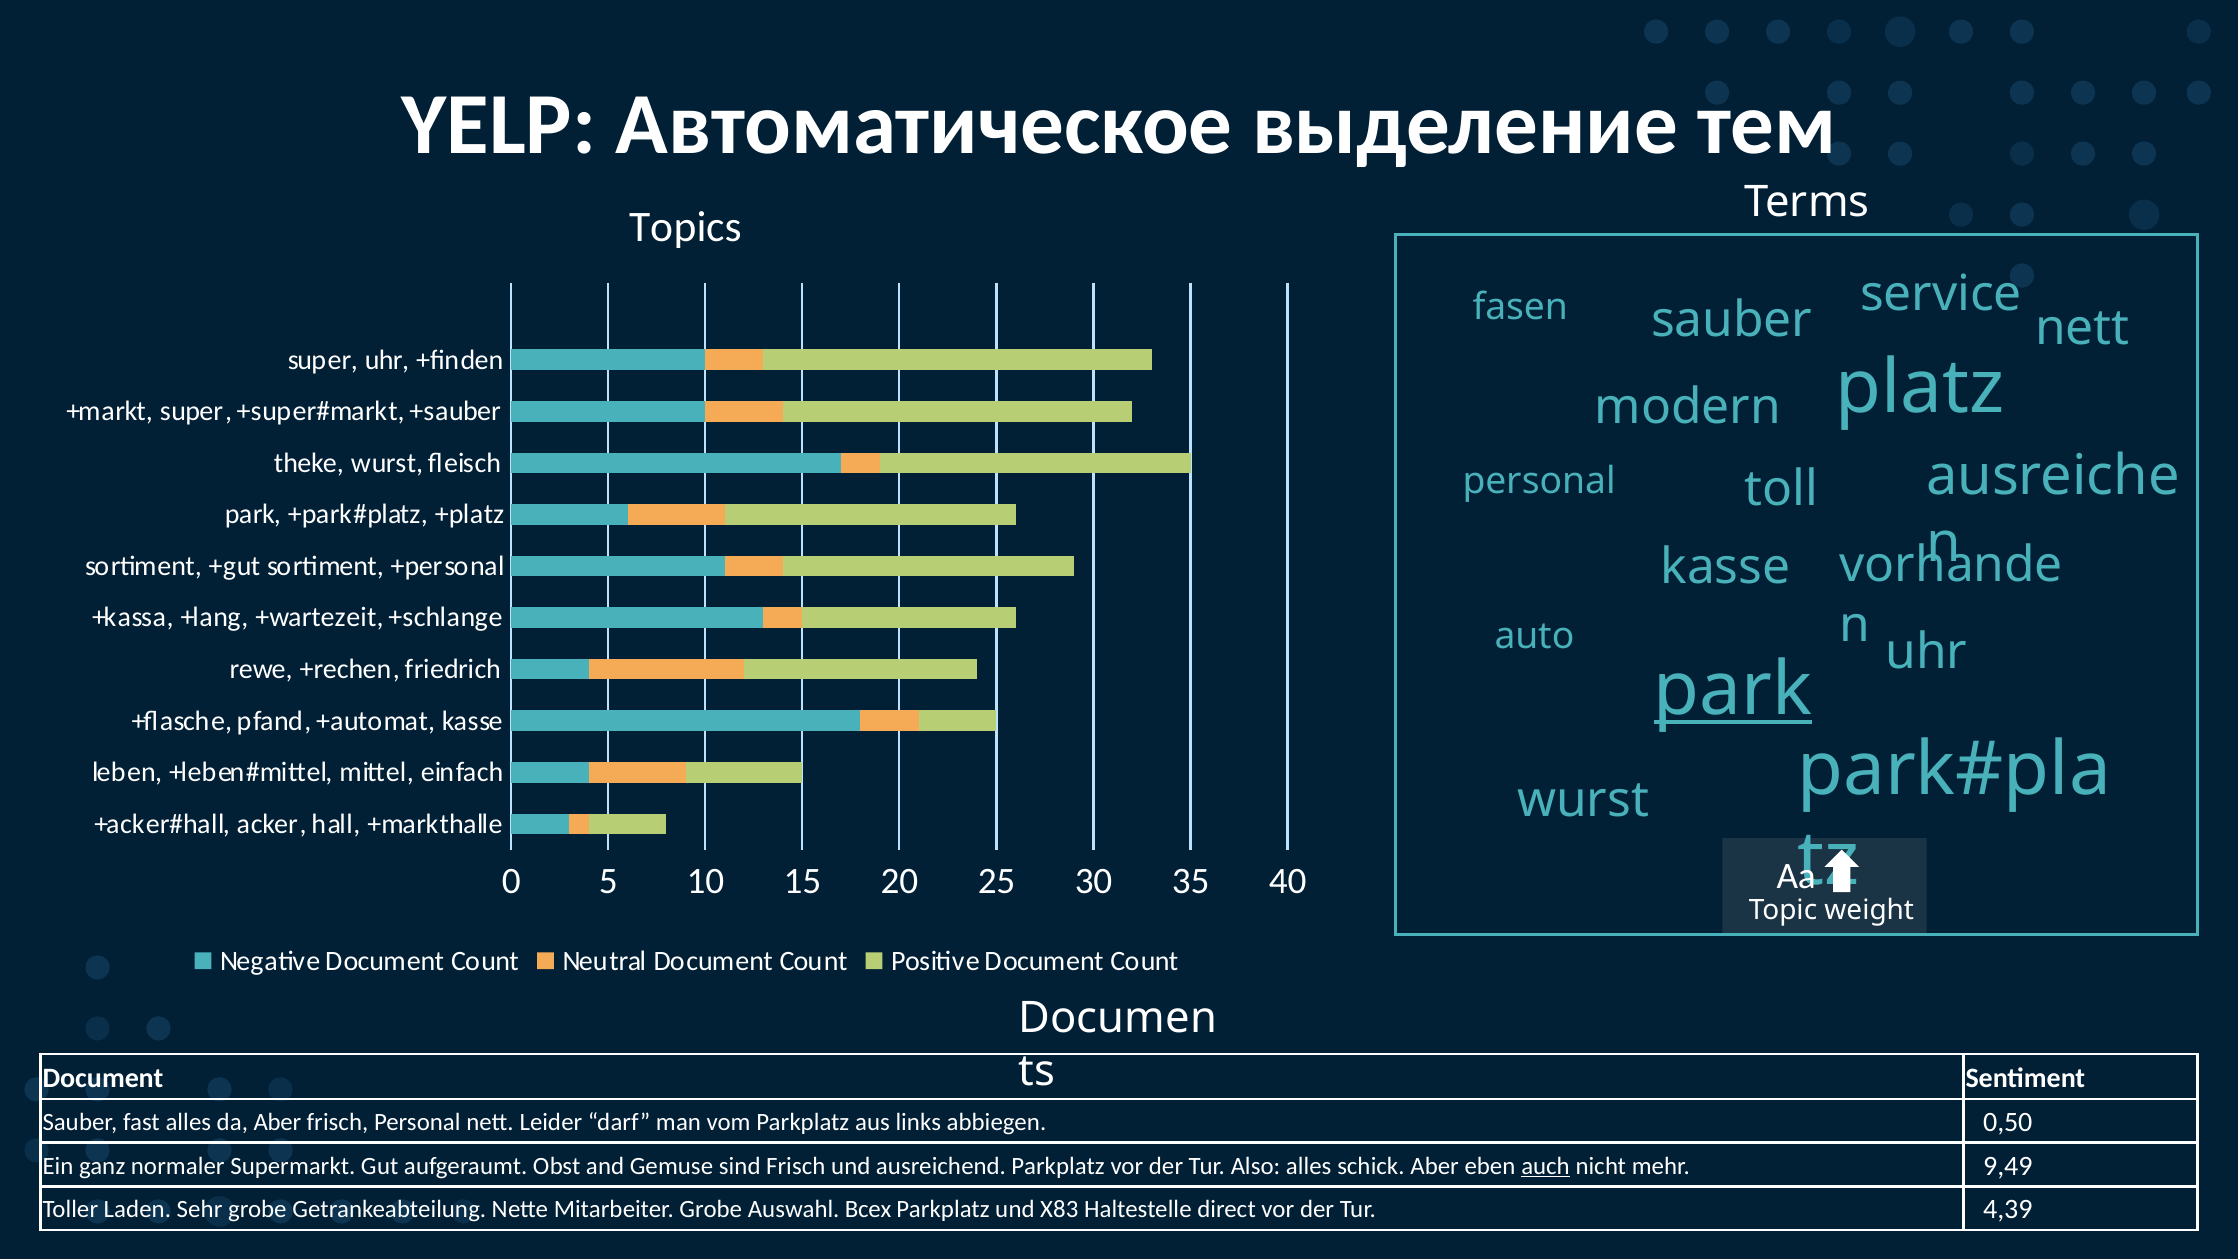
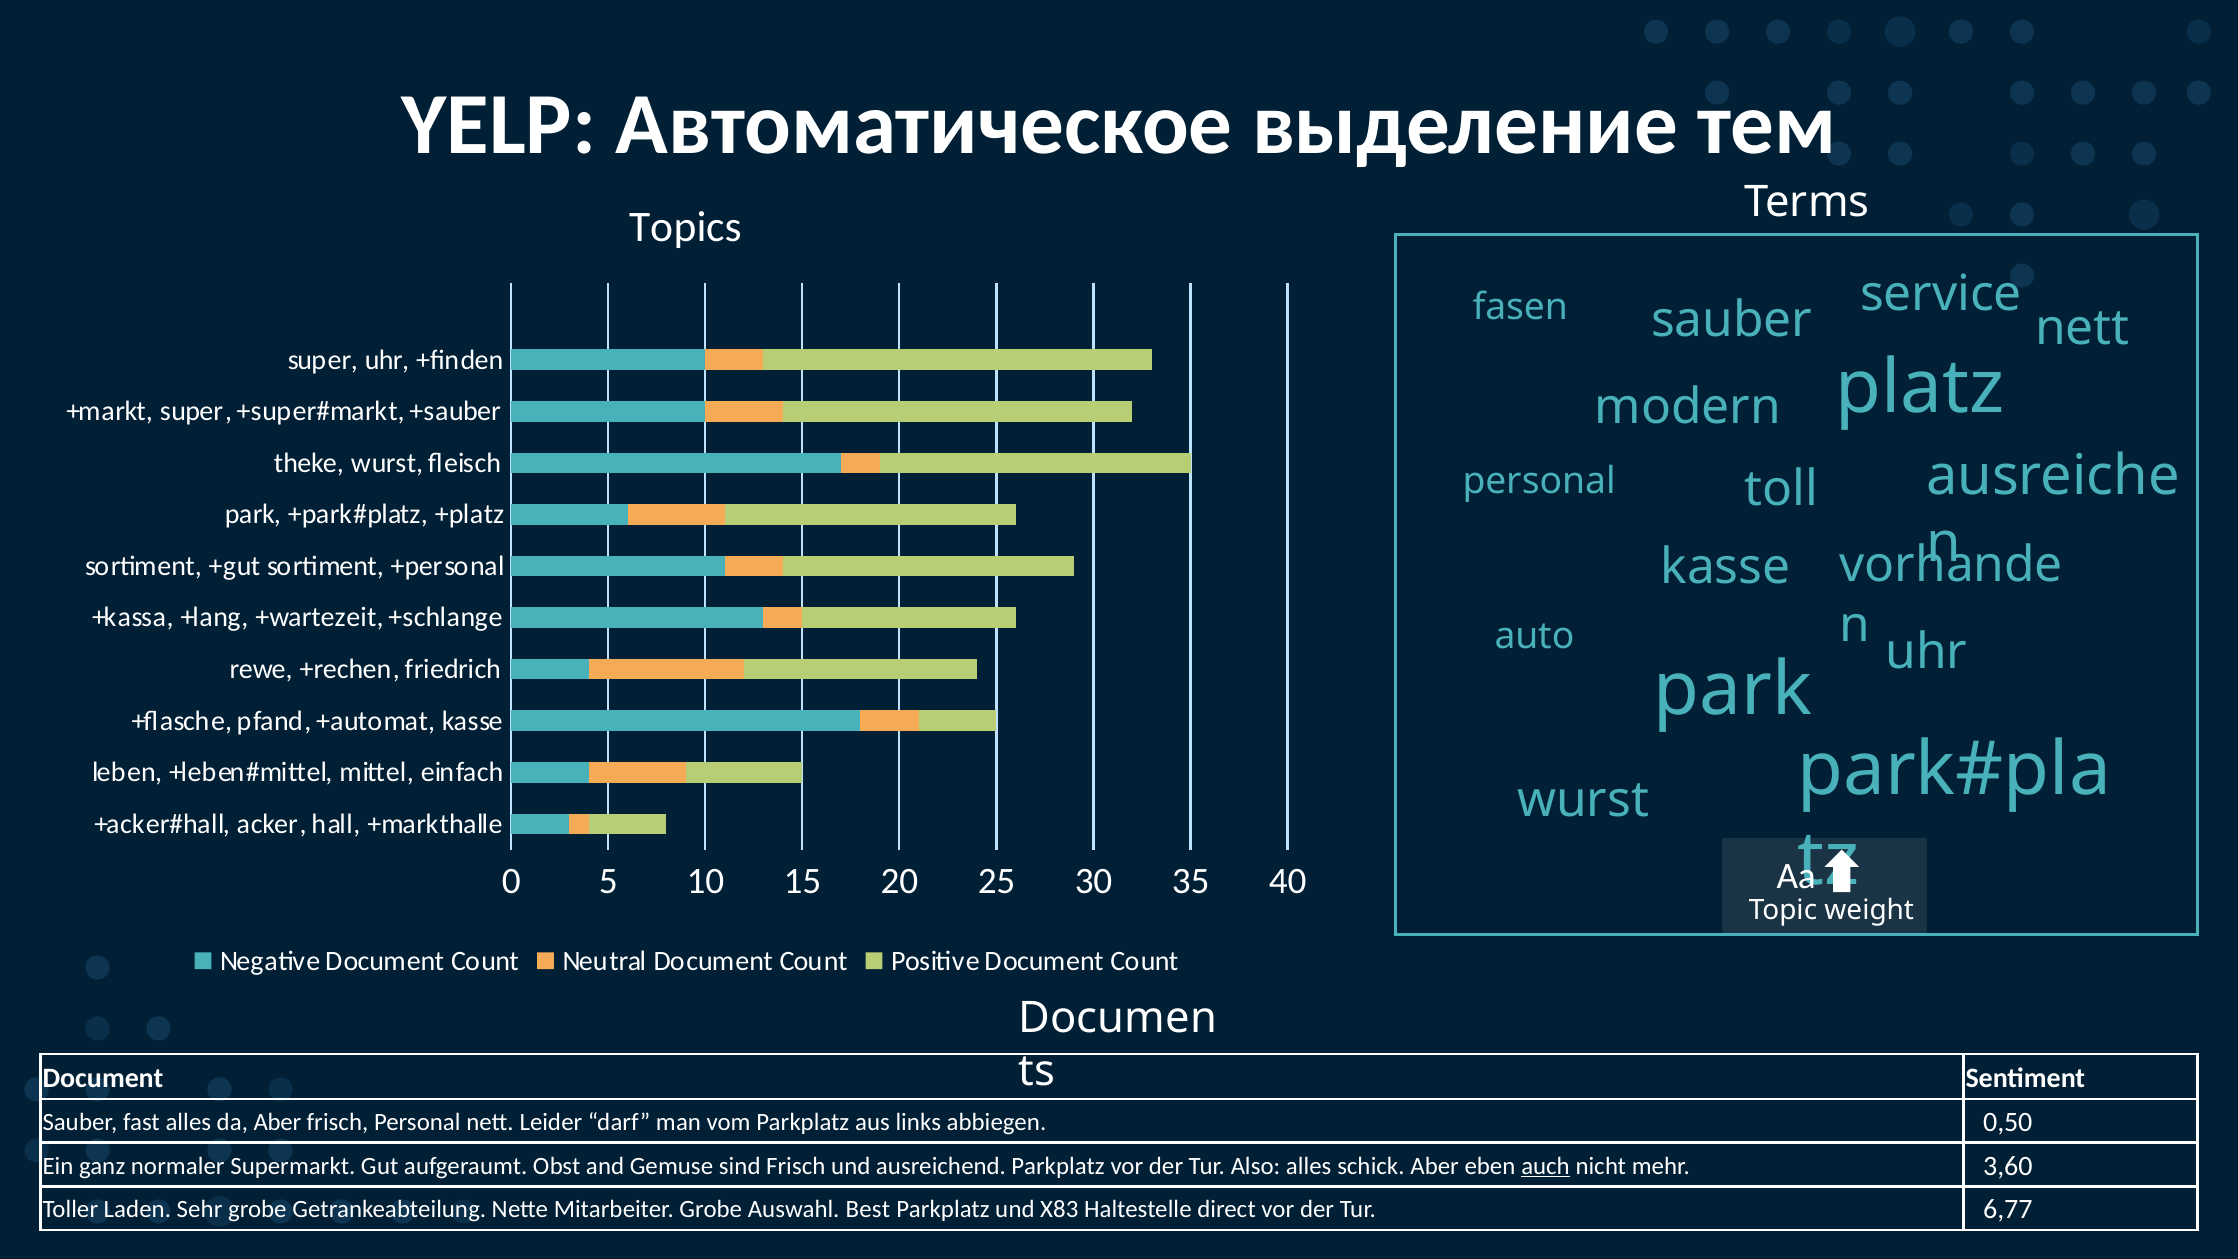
park underline: present -> none (1733, 690)
9,49: 9,49 -> 3,60 (2008, 1166)
Всех: Всех -> Best (868, 1210)
4,39: 4,39 -> 6,77 (2008, 1209)
